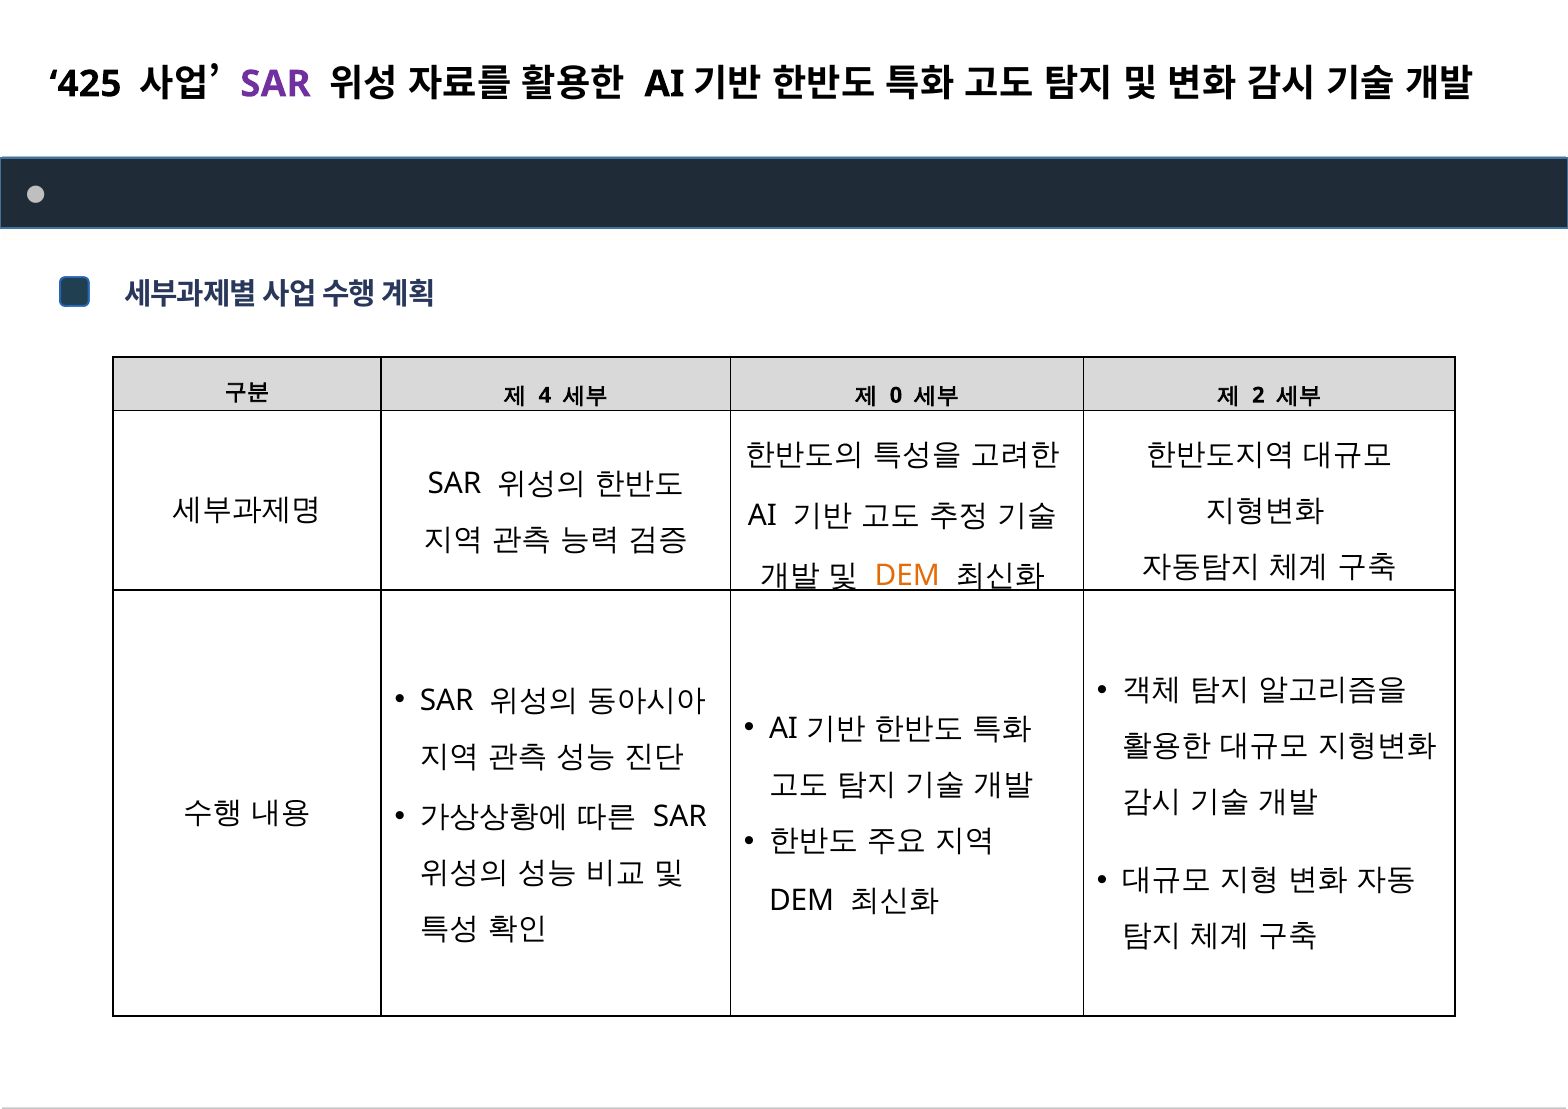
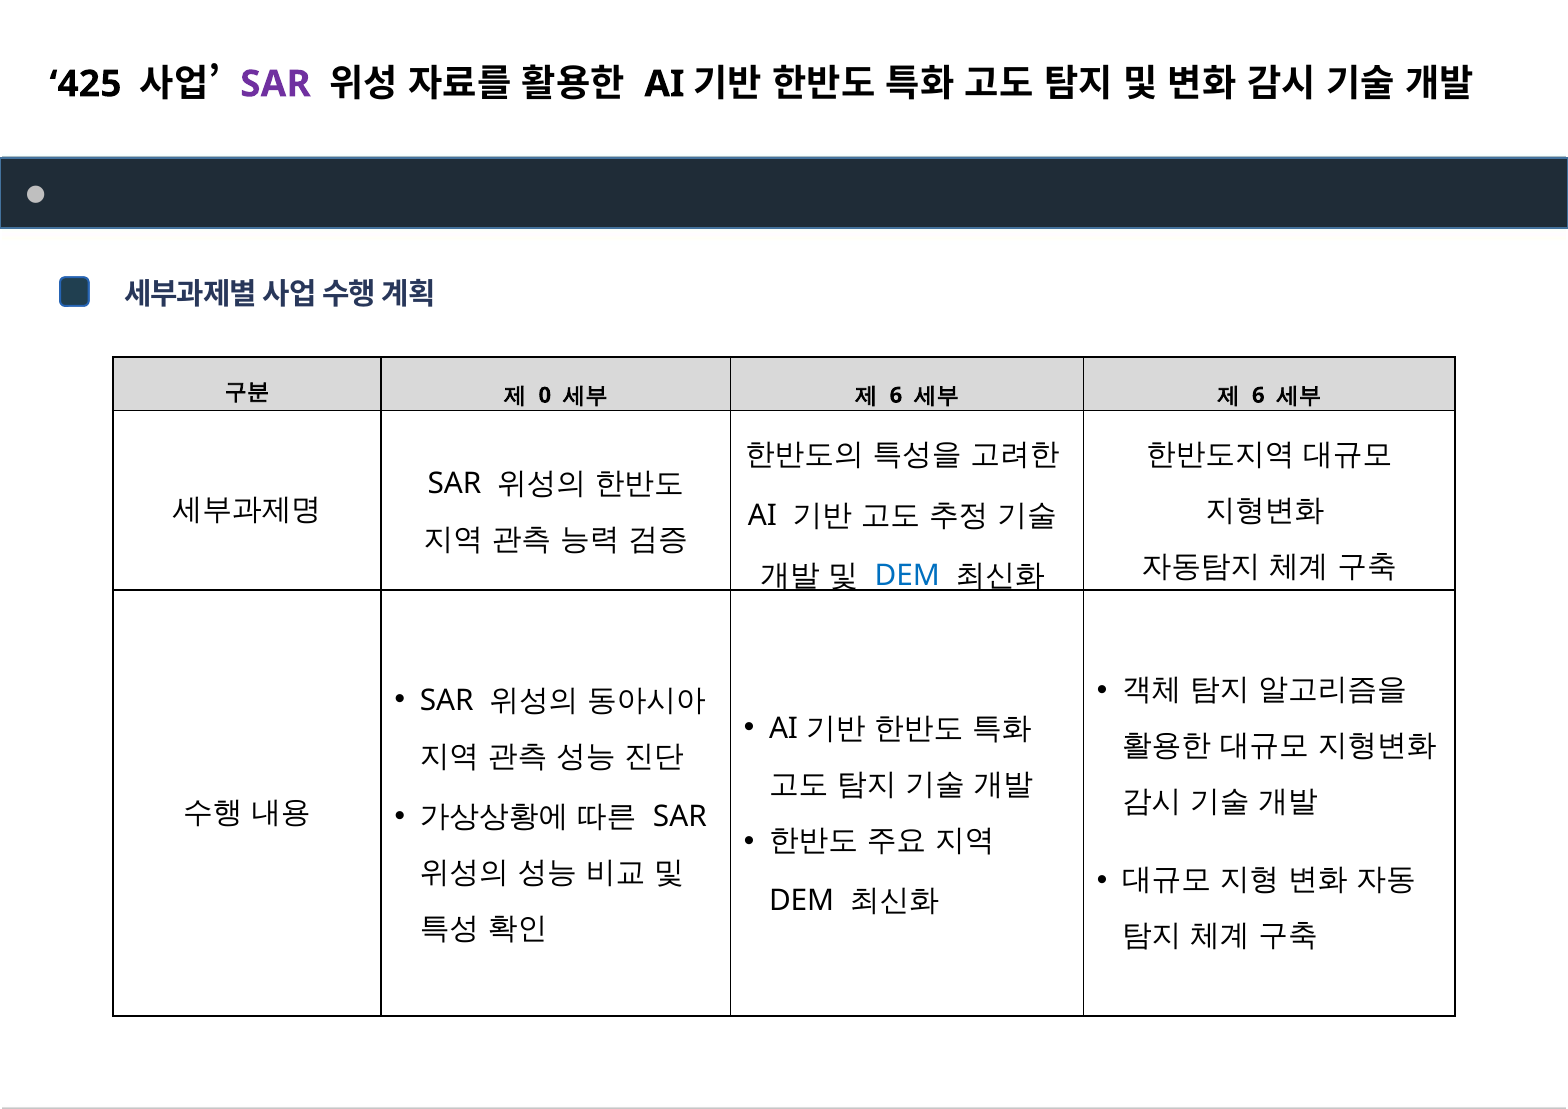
4: 4 -> 0 (545, 395)
0: 0 -> 6 (896, 395)
2: 2 -> 6 (1258, 395)
DEM colour: orange -> blue (907, 576)
